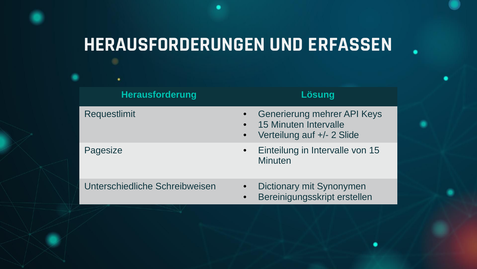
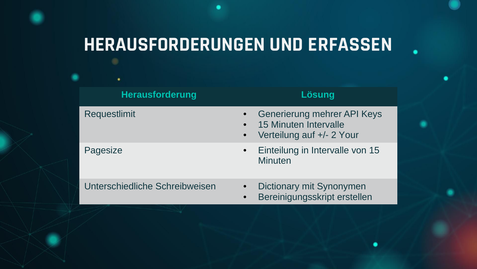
Slide: Slide -> Your (349, 135)
